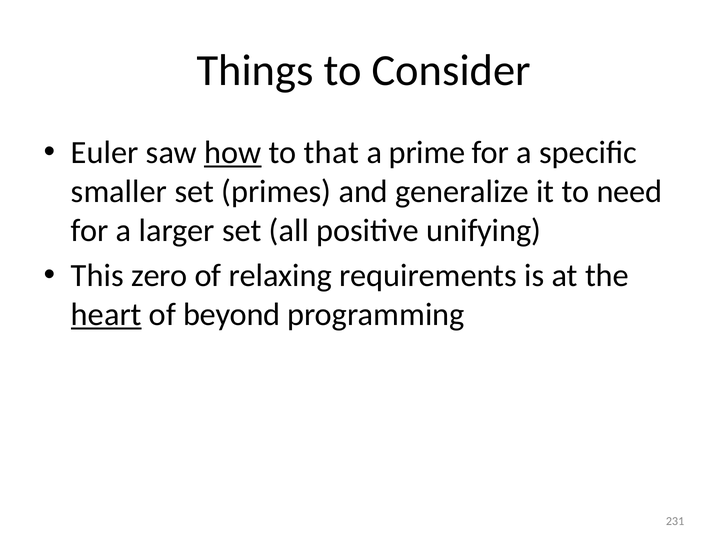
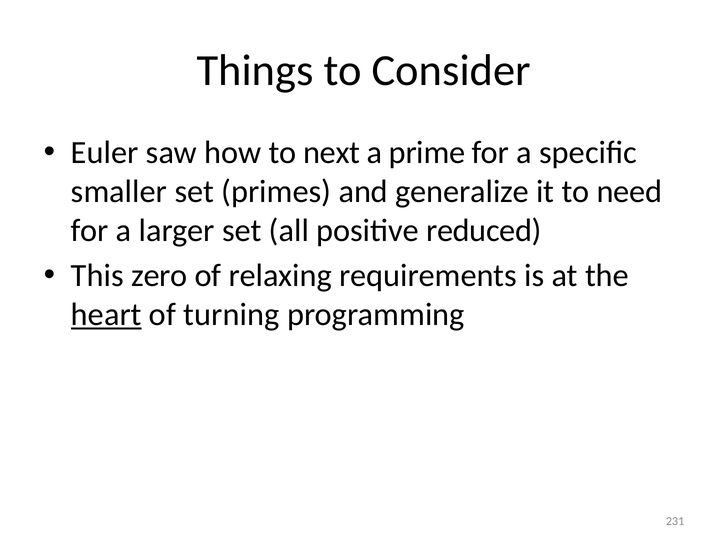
how underline: present -> none (233, 153)
that: that -> next (332, 153)
unifying: unifying -> reduced (484, 230)
beyond: beyond -> turning (231, 315)
